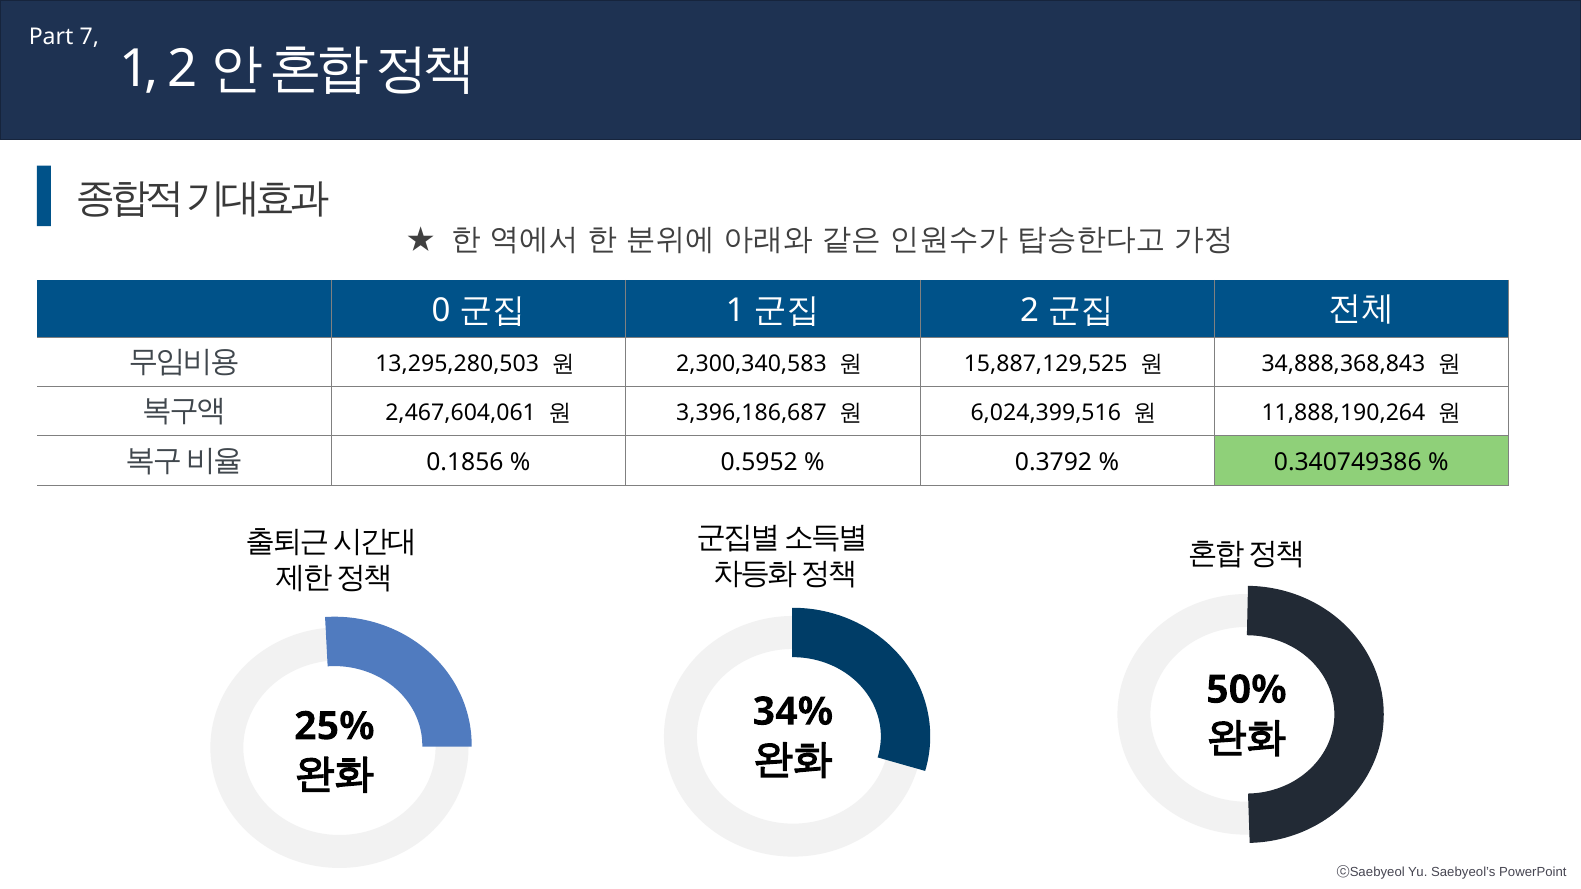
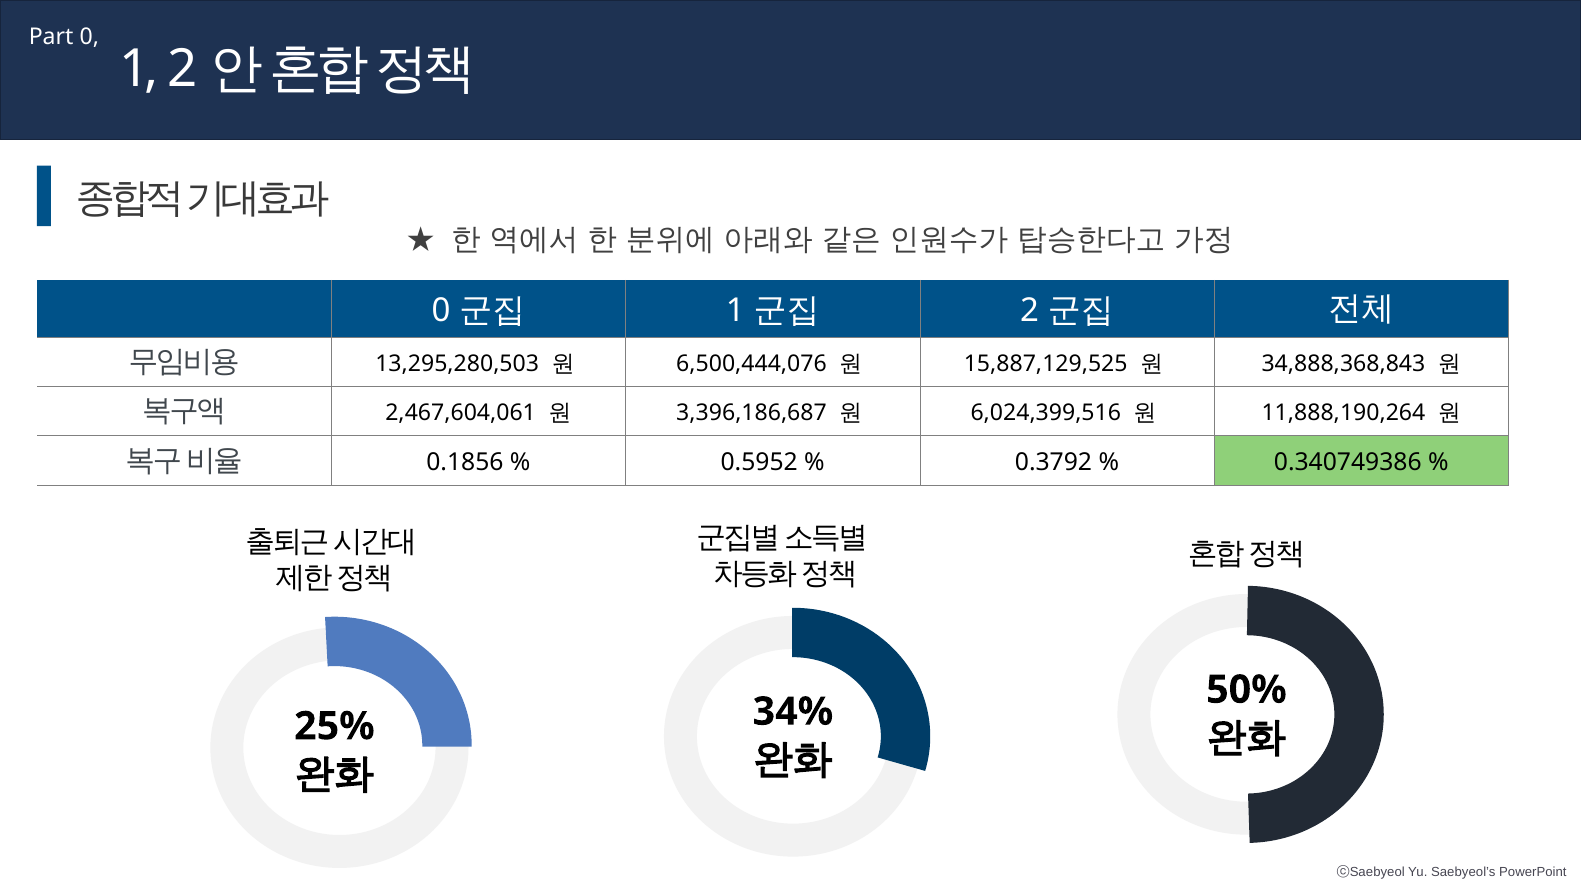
Part 7: 7 -> 0 (89, 37)
2,300,340,583: 2,300,340,583 -> 6,500,444,076 (752, 364)
